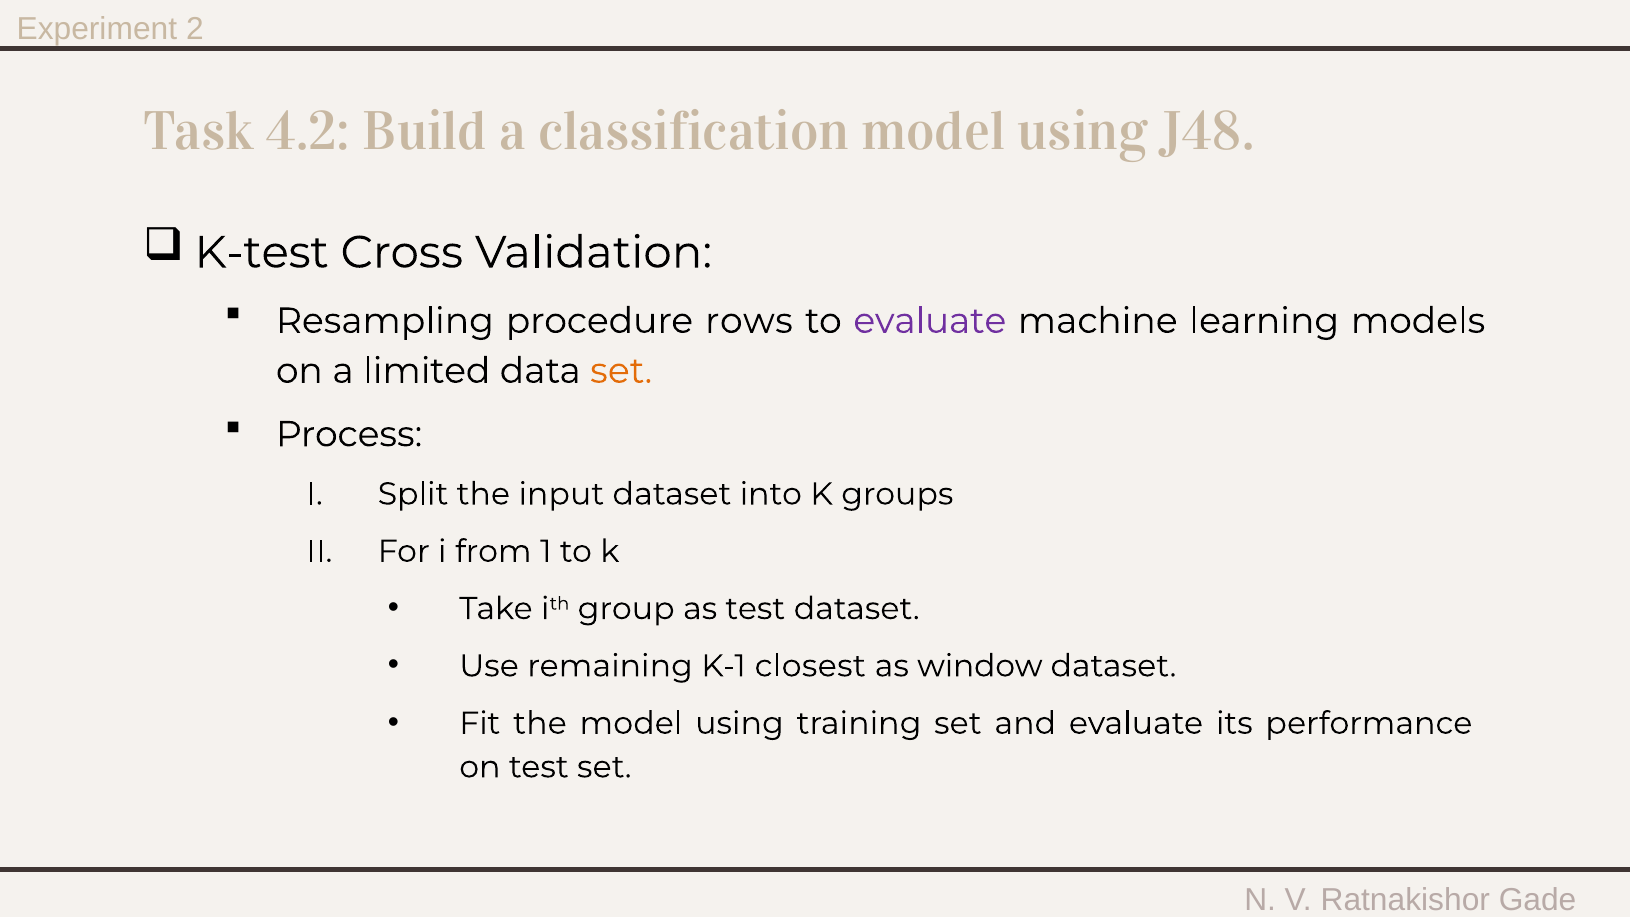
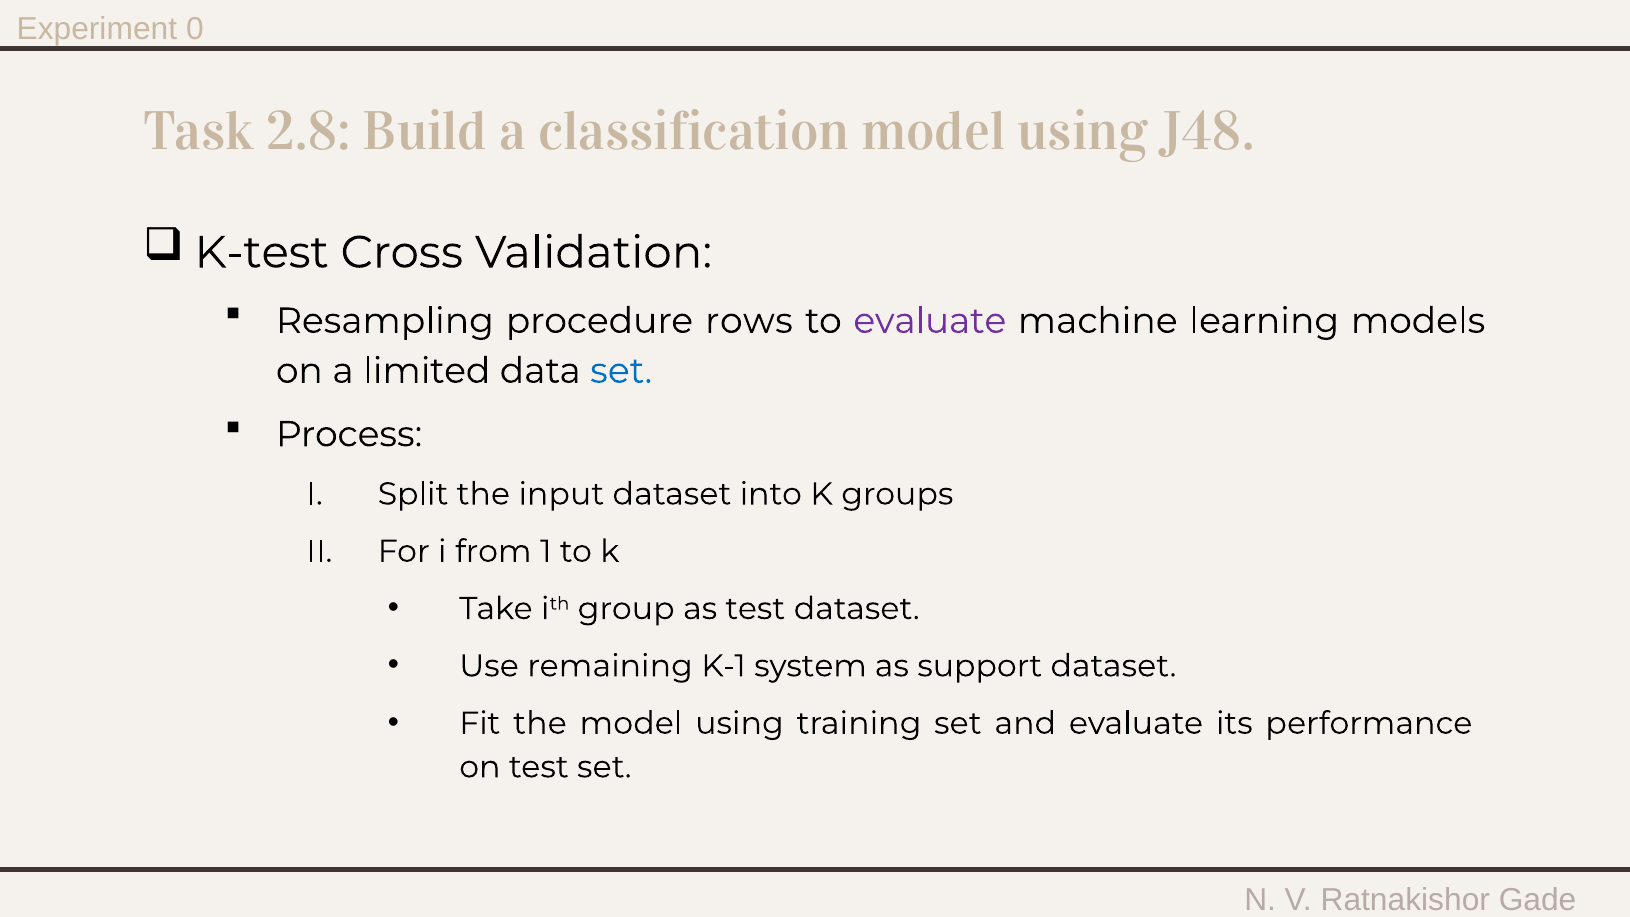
2: 2 -> 0 (195, 29)
4.2: 4.2 -> 2.8 (309, 132)
set colour: orange -> blue (621, 371)
closest: closest -> system (811, 666)
window: window -> support (980, 666)
